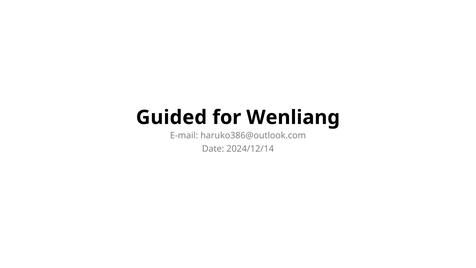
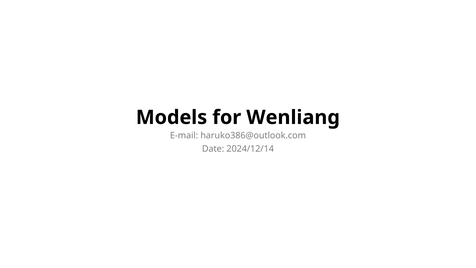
Guided: Guided -> Models (172, 117)
